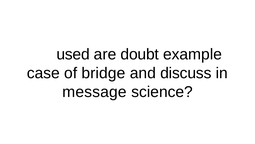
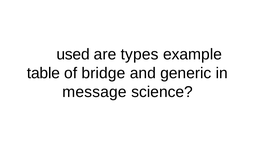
doubt: doubt -> types (140, 54)
case: case -> table (43, 73)
discuss: discuss -> generic (186, 73)
